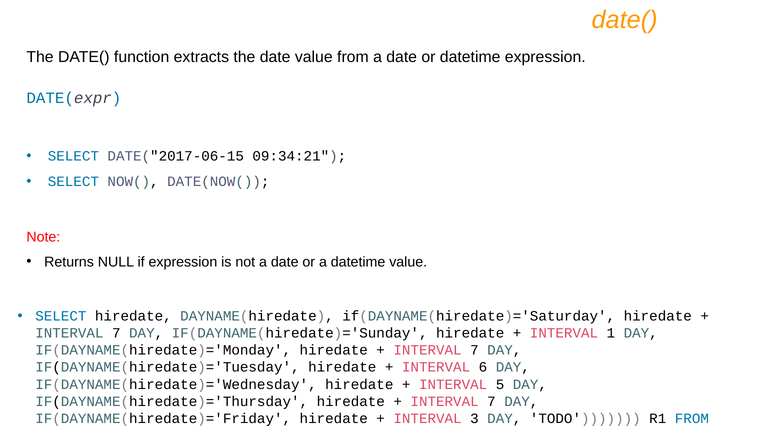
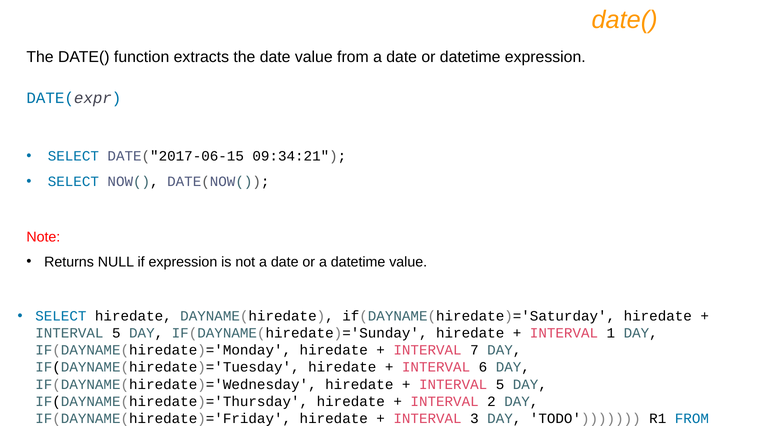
7: 7 -> 5 (116, 333)
7: 7 -> 2 (491, 402)
